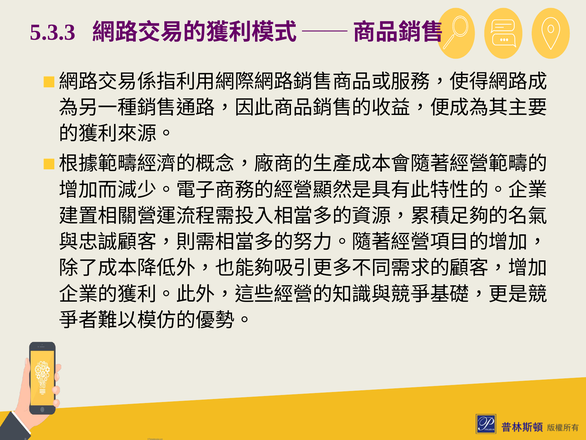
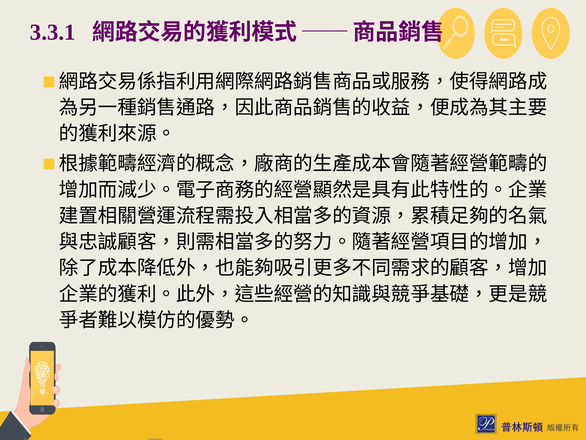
5.3.3: 5.3.3 -> 3.3.1 (53, 32)
